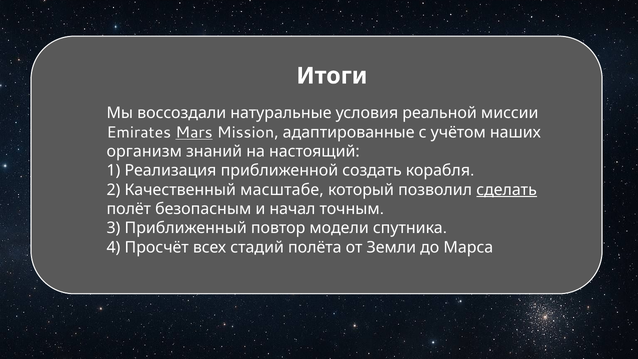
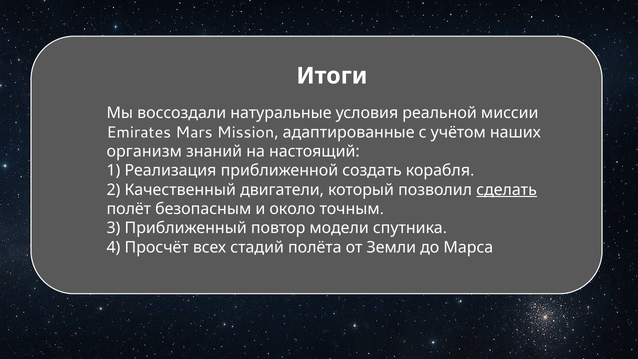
Mars underline: present -> none (194, 132)
масштабе: масштабе -> двигатели (282, 190)
начал: начал -> около (292, 209)
